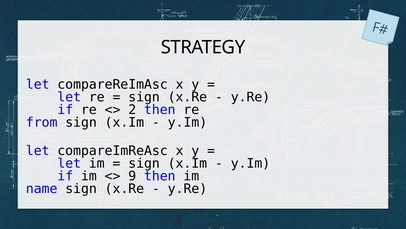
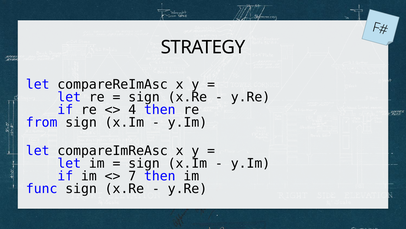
2: 2 -> 4 (132, 110)
9: 9 -> 7 (132, 176)
name: name -> func (42, 188)
